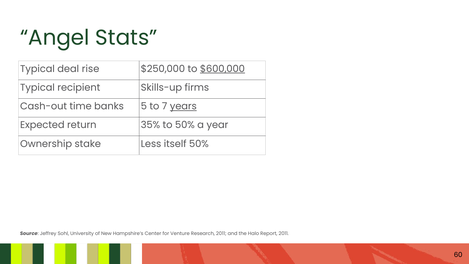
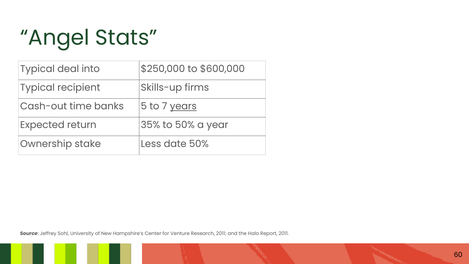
rise: rise -> into (91, 69)
$600,000 underline: present -> none (222, 69)
itself: itself -> date (175, 144)
